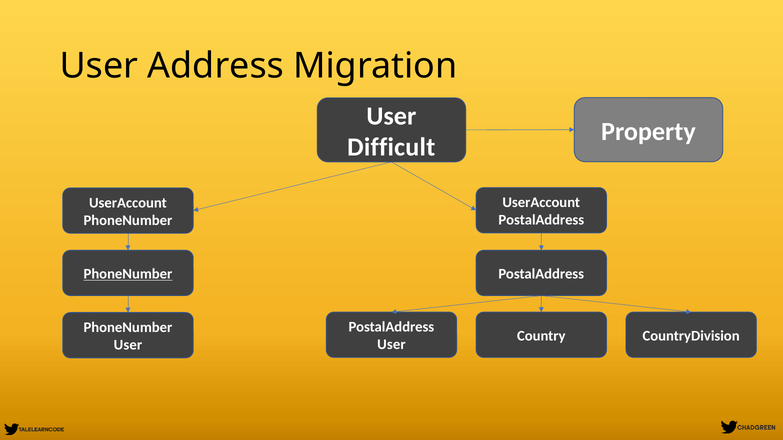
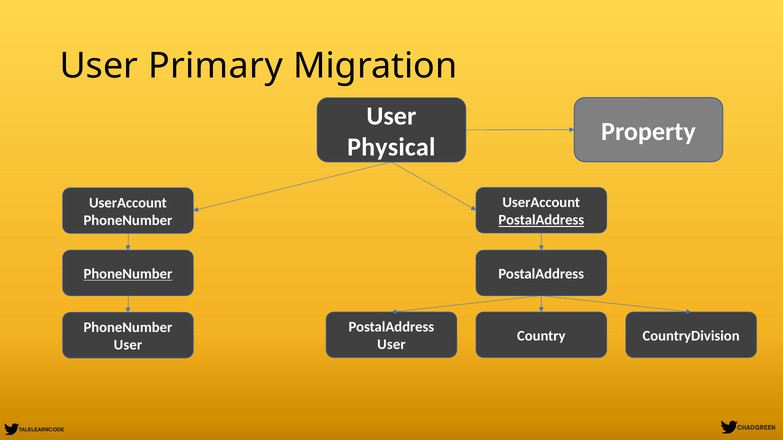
Address: Address -> Primary (215, 66)
Difficult: Difficult -> Physical (391, 147)
PostalAddress underline: none -> present (541, 220)
